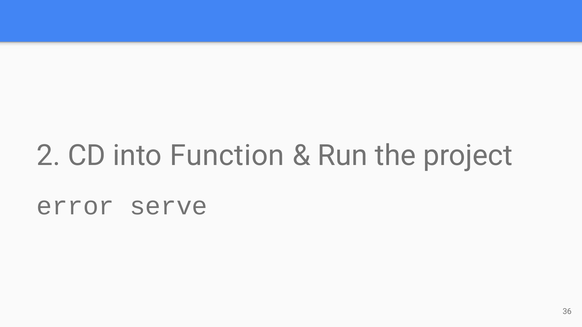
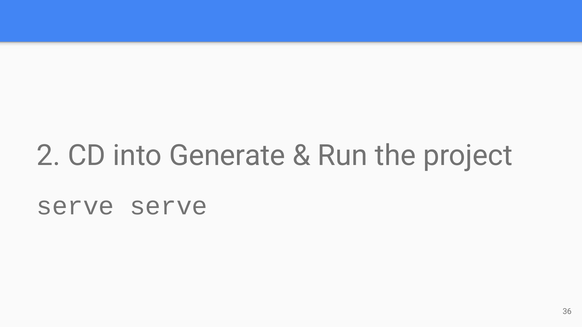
Function: Function -> Generate (227, 156)
error: error -> serve (75, 206)
